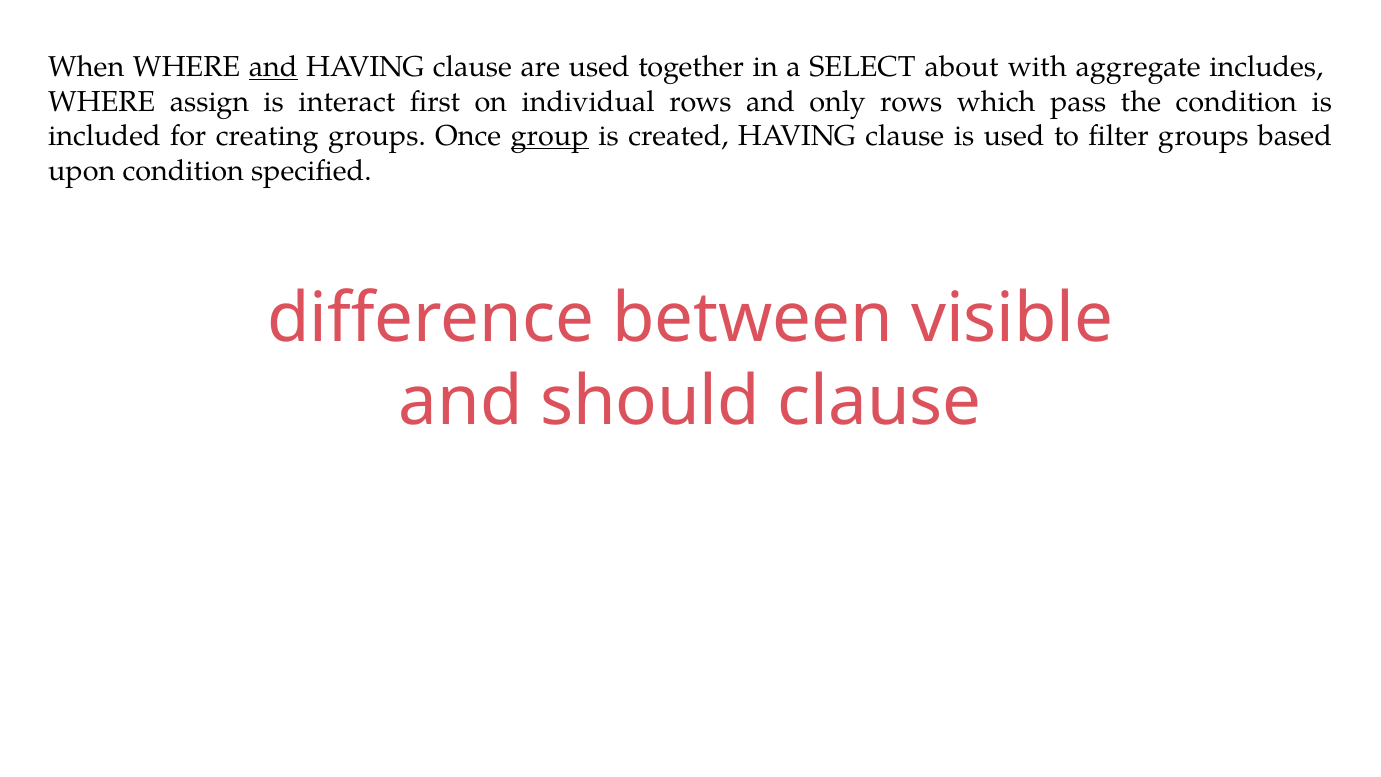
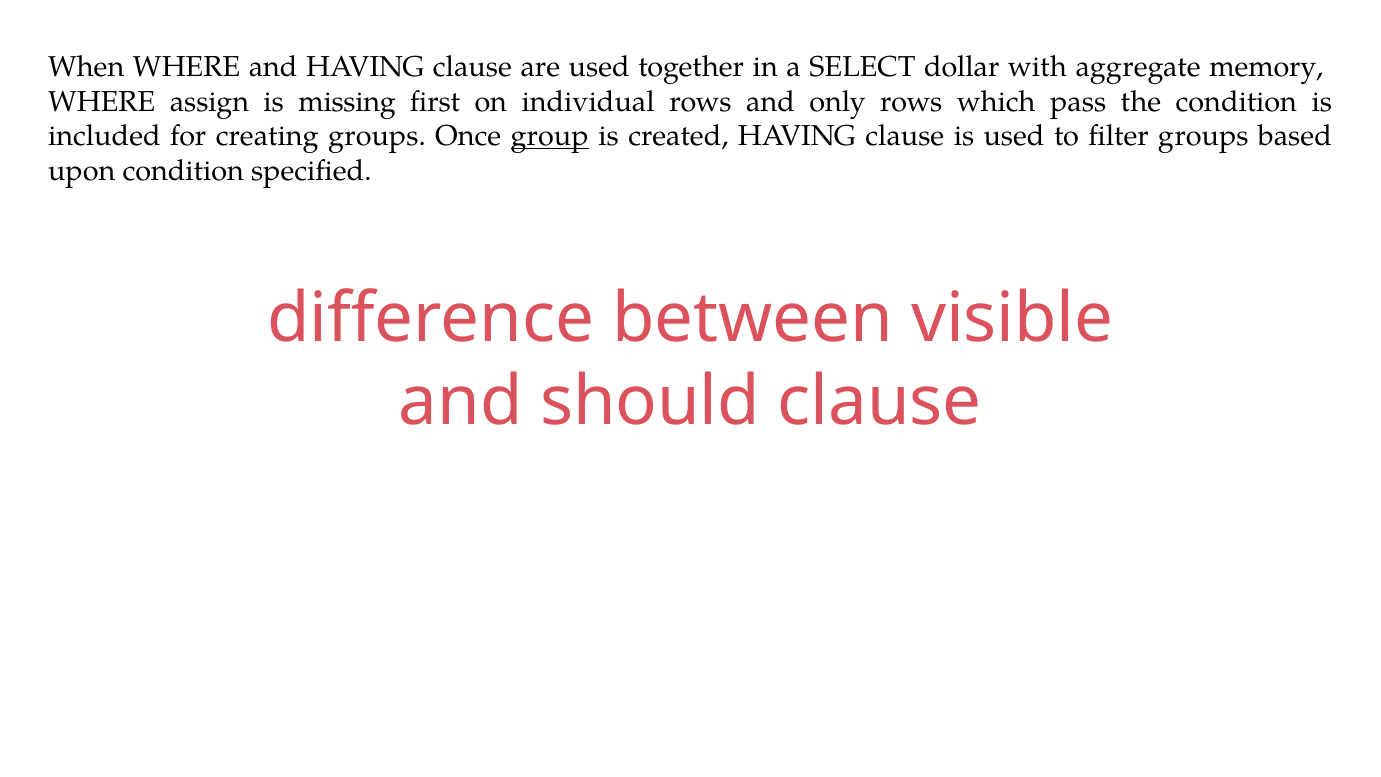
and underline: present -> none (273, 67)
about: about -> dollar (962, 67)
includes: includes -> memory (1266, 67)
interact: interact -> missing (347, 102)
